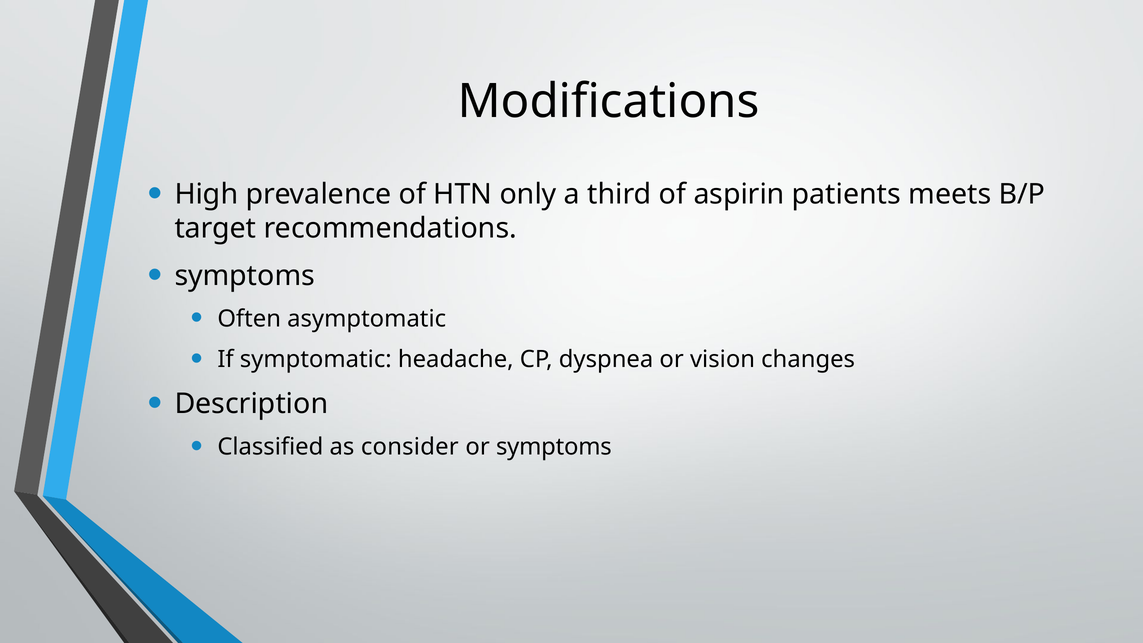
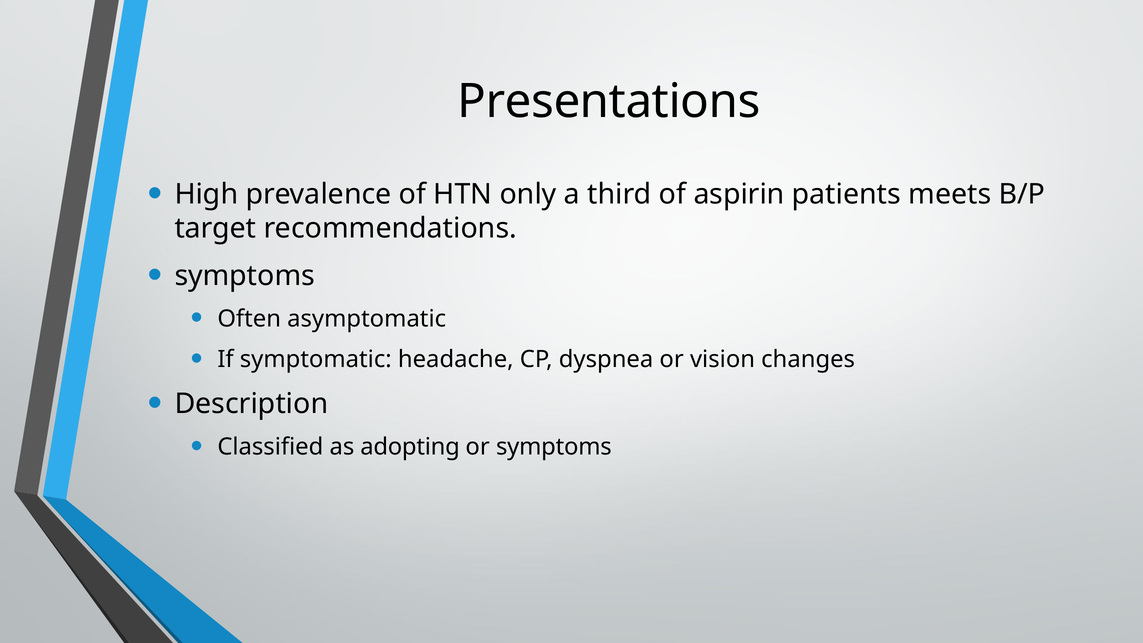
Modifications: Modifications -> Presentations (609, 102)
consider: consider -> adopting (410, 447)
